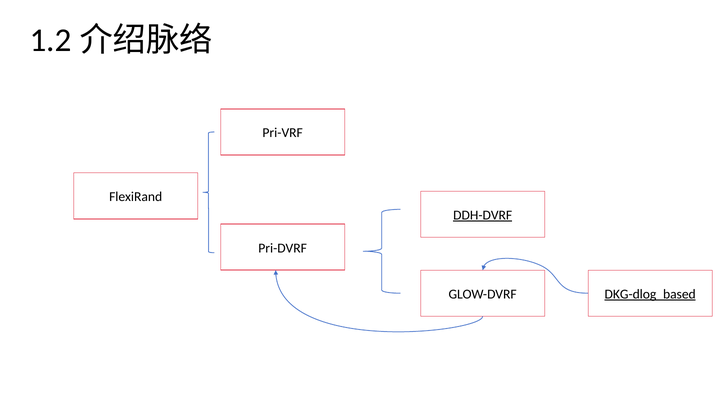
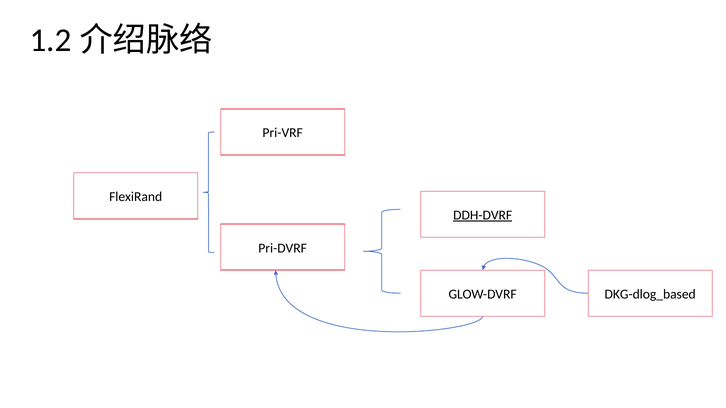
DKG-dlog_based underline: present -> none (650, 294)
